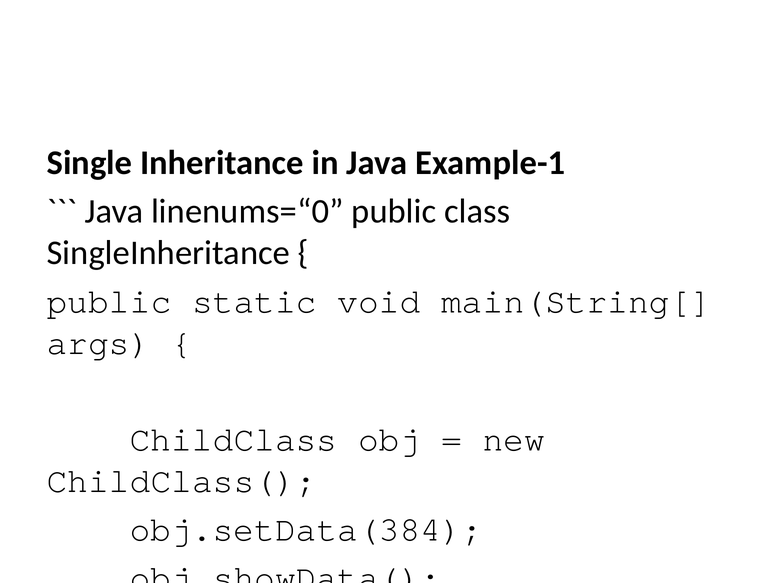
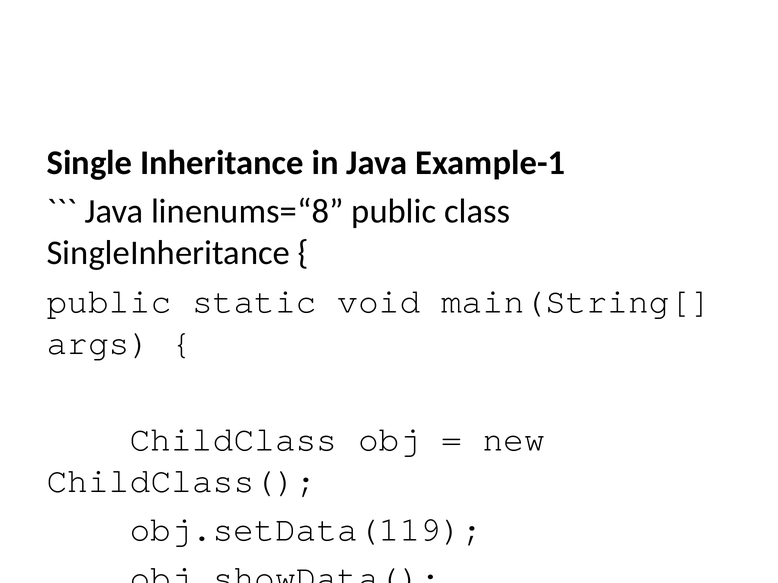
linenums=“0: linenums=“0 -> linenums=“8 (247, 212)
obj.setData(384: obj.setData(384 -> obj.setData(119 (306, 530)
